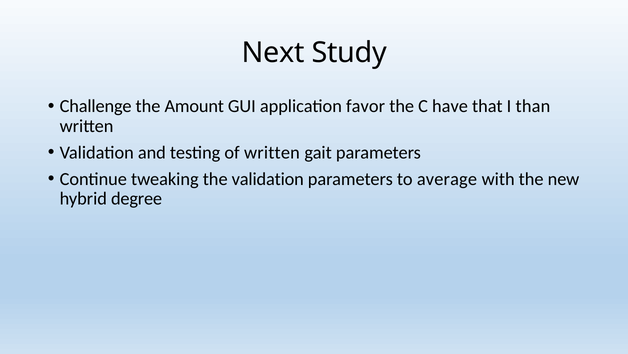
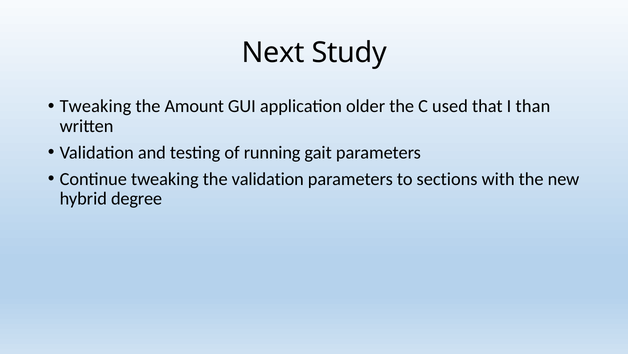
Challenge: Challenge -> Tweaking (95, 106)
favor: favor -> older (366, 106)
have: have -> used (450, 106)
of written: written -> running (272, 152)
average: average -> sections (447, 179)
